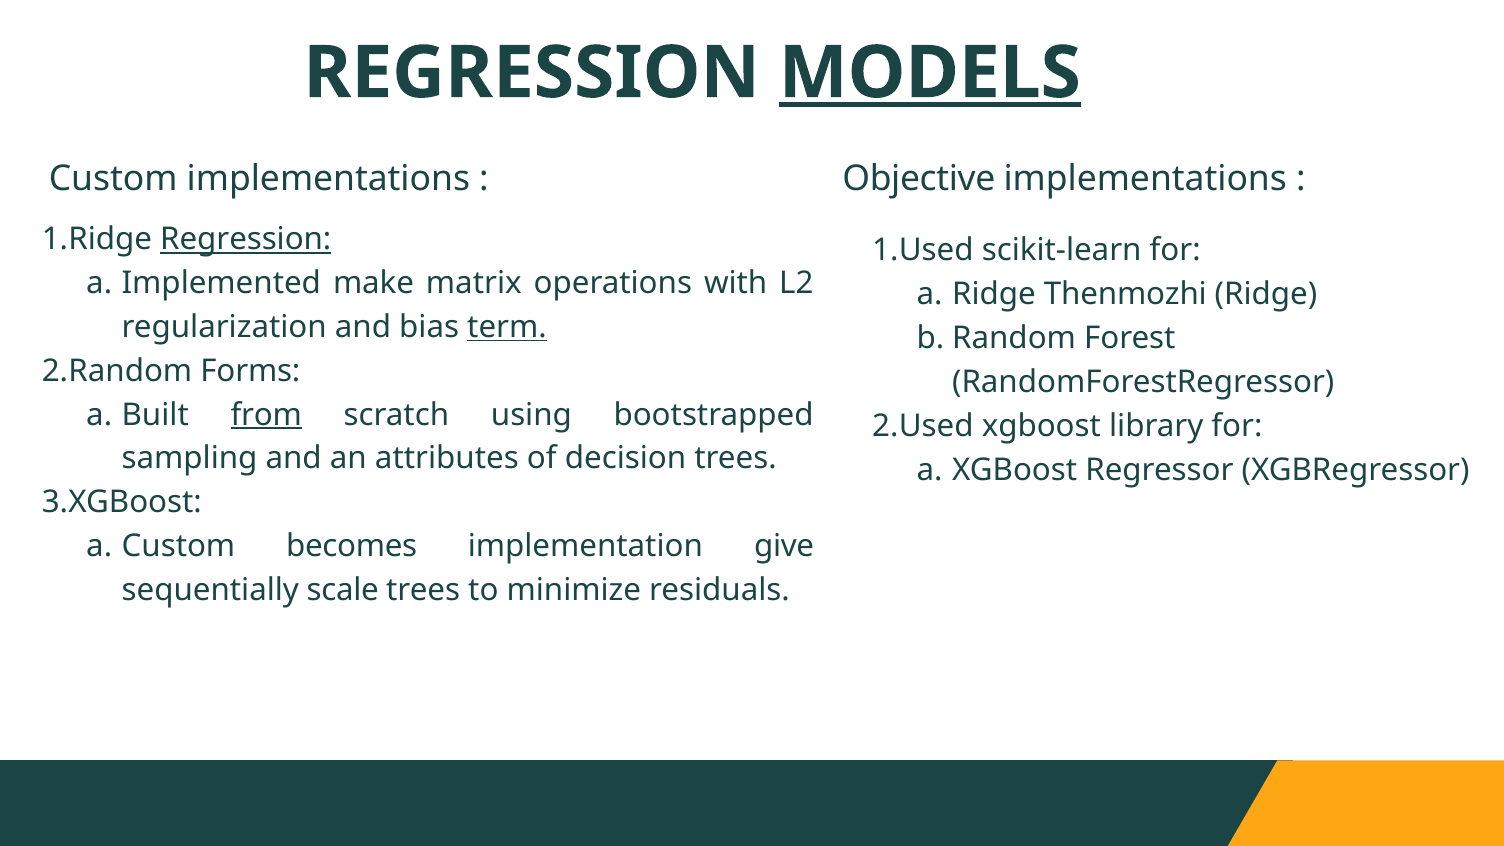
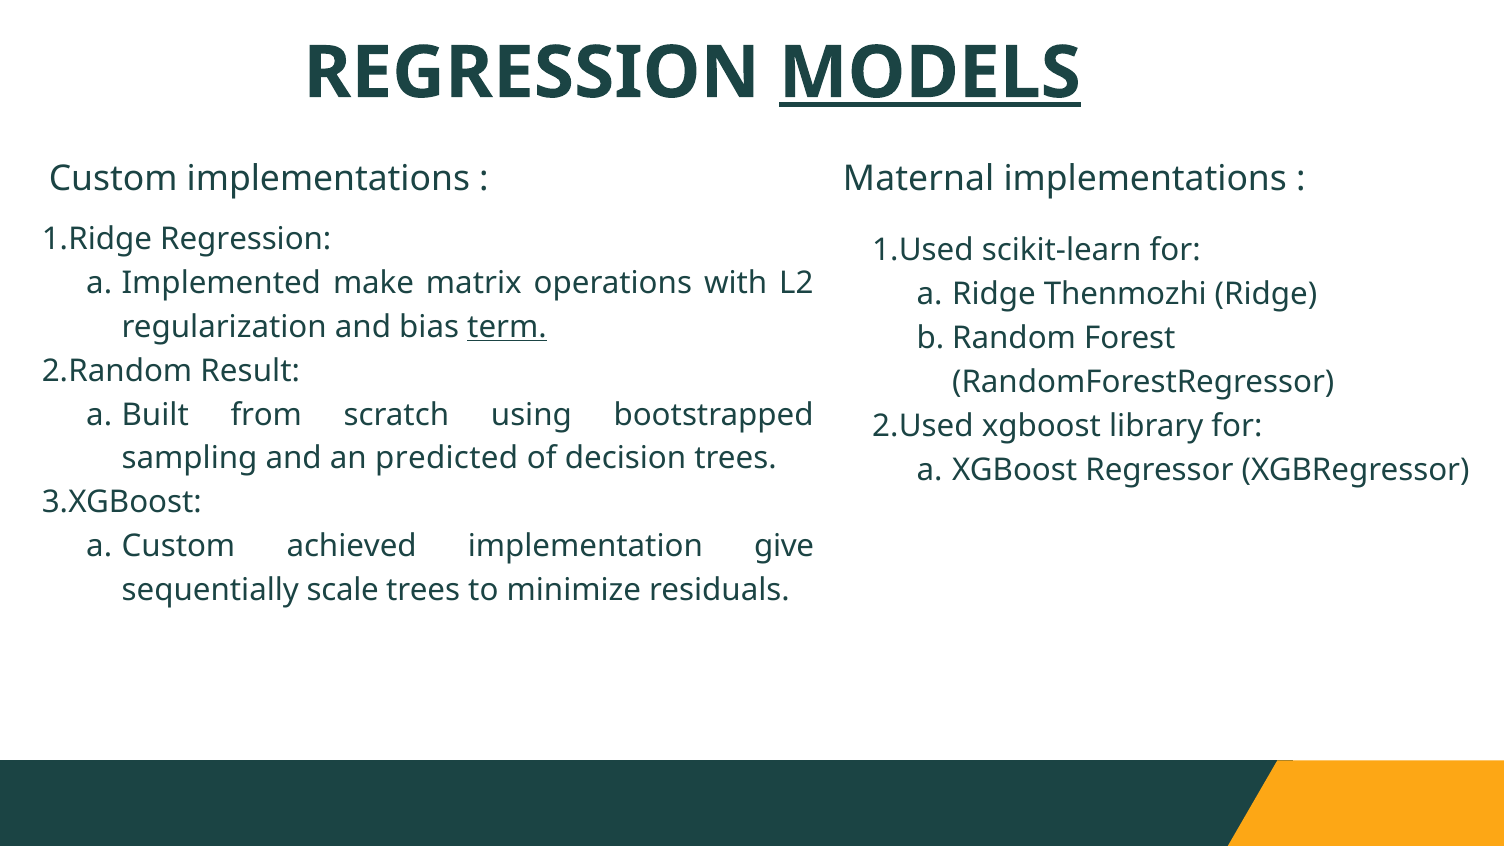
Objective: Objective -> Maternal (919, 179)
Regression underline: present -> none (246, 239)
Forms: Forms -> Result (250, 371)
from underline: present -> none (266, 415)
attributes: attributes -> predicted (447, 459)
becomes: becomes -> achieved (352, 546)
